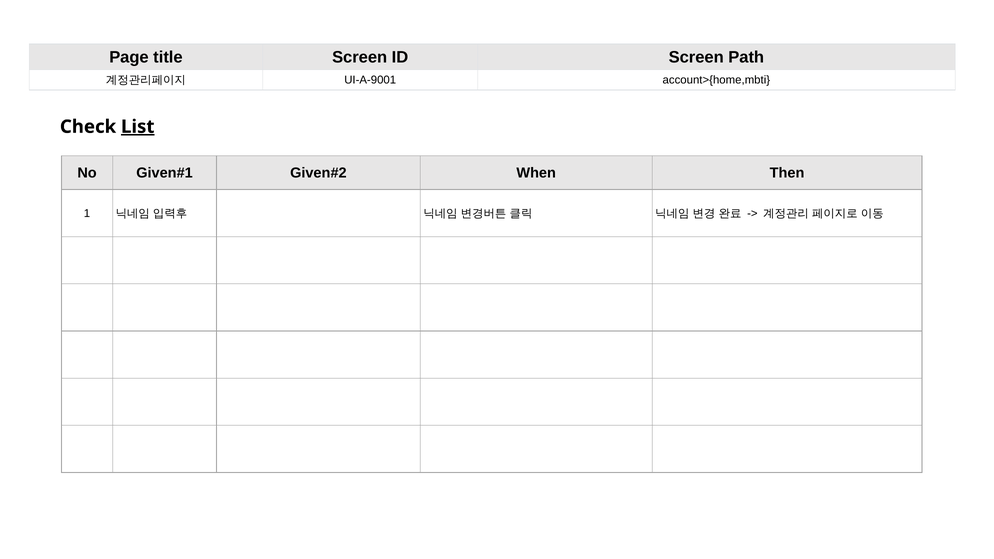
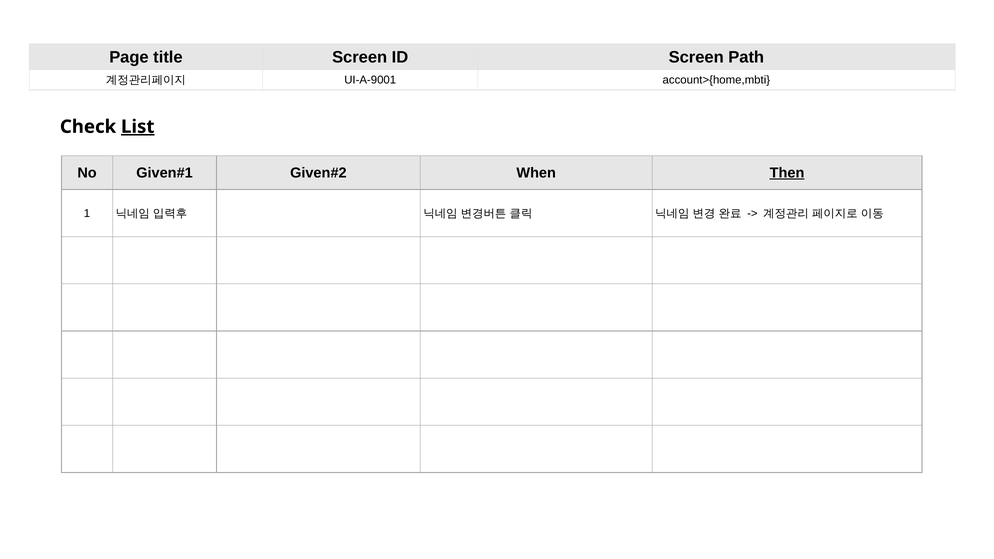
Then underline: none -> present (787, 173)
